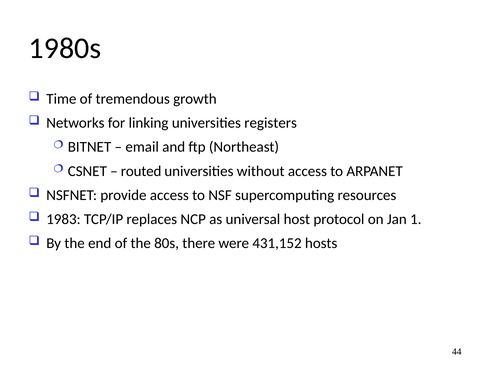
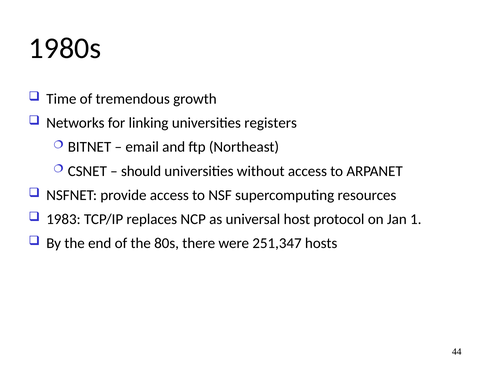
routed: routed -> should (141, 171)
431,152: 431,152 -> 251,347 (277, 243)
